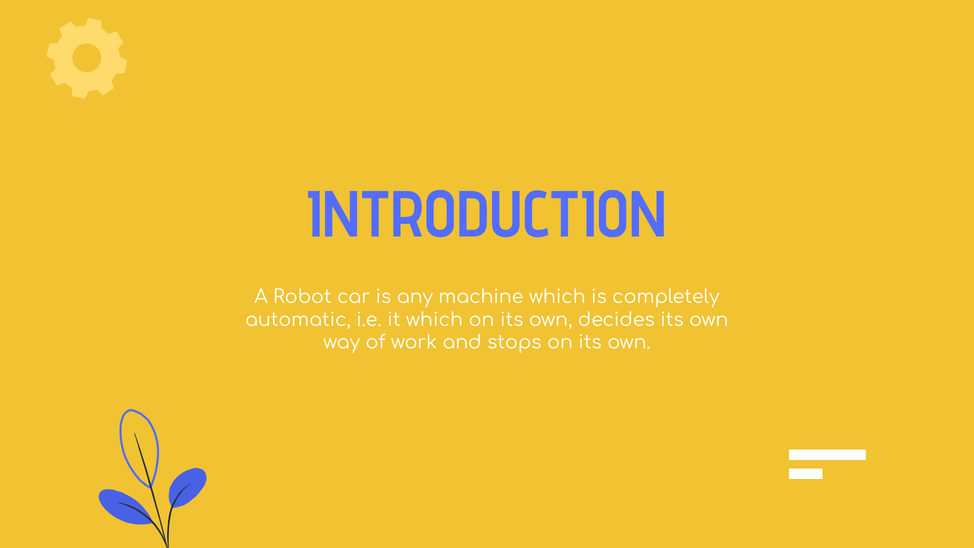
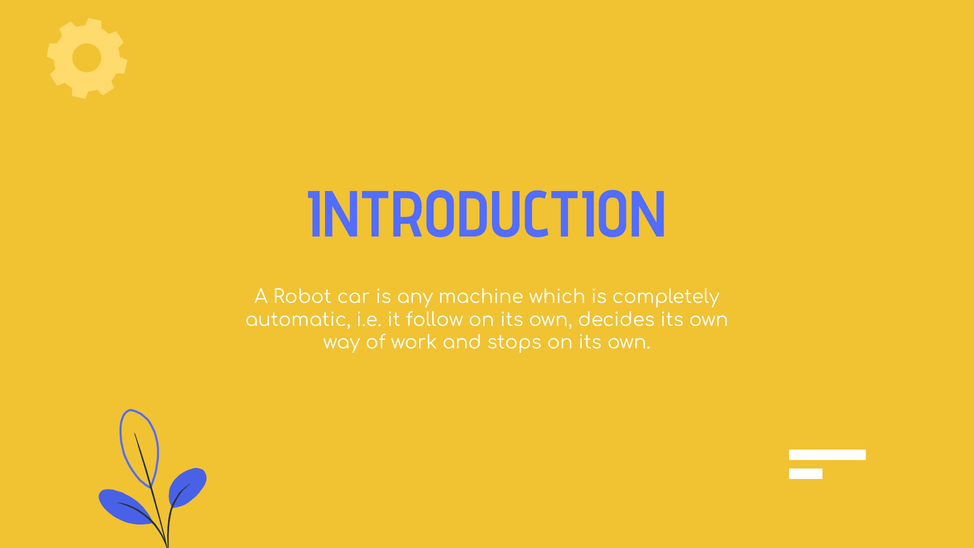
it which: which -> follow (435, 320)
